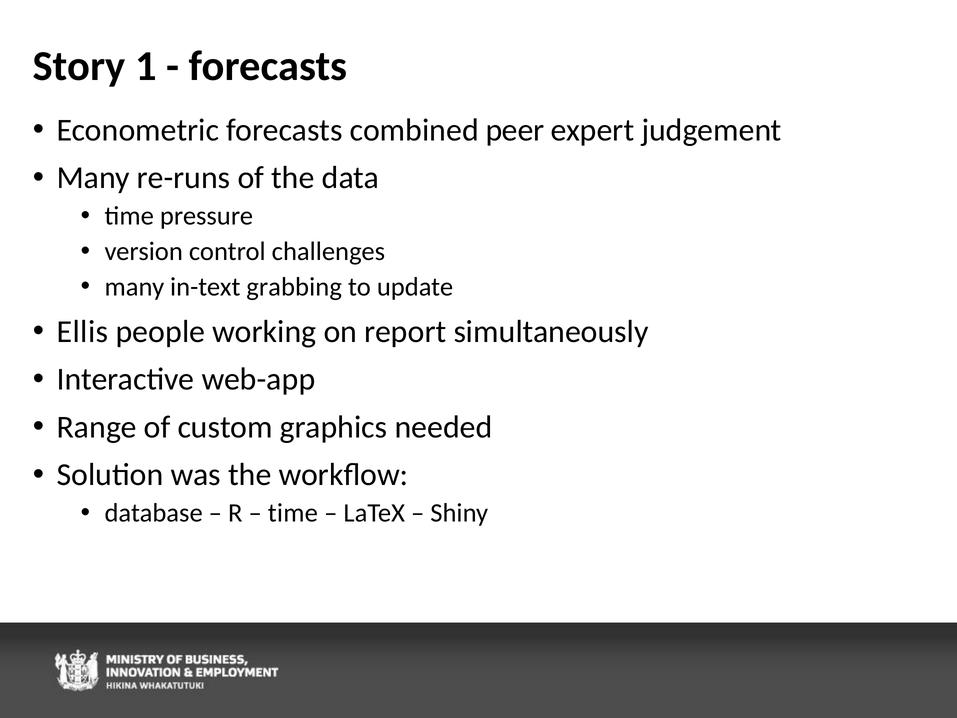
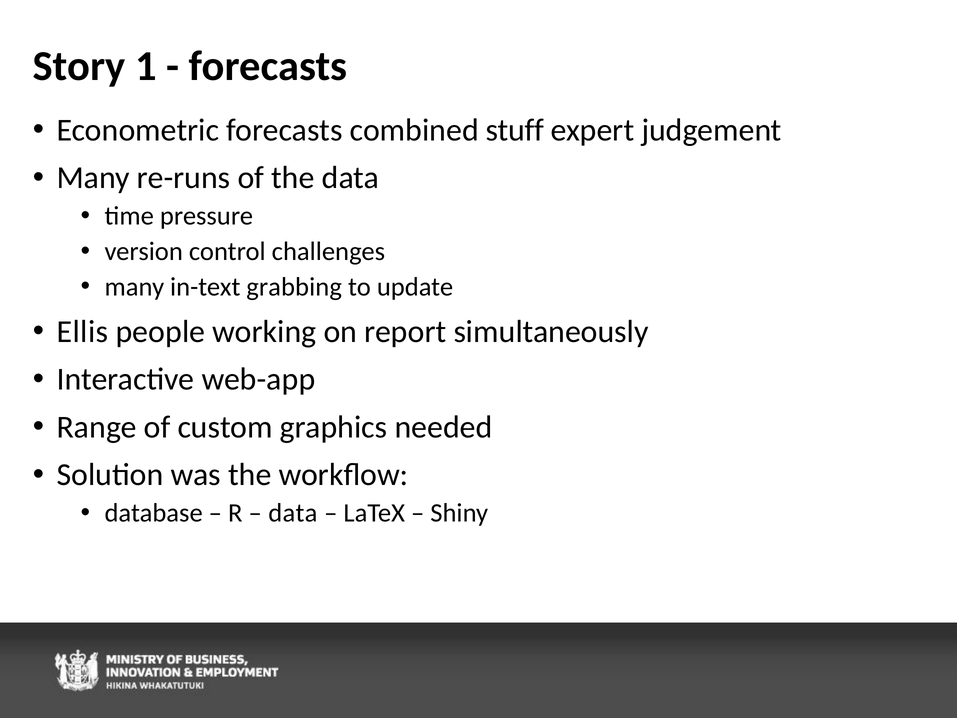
peer: peer -> stuff (515, 130)
time: time -> data (293, 513)
